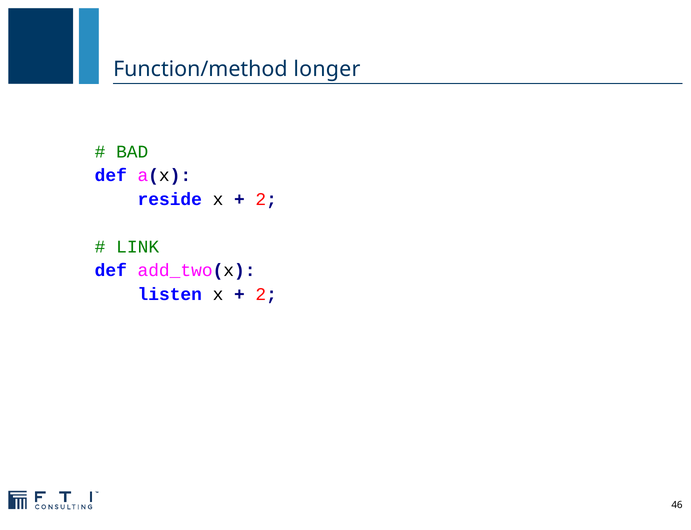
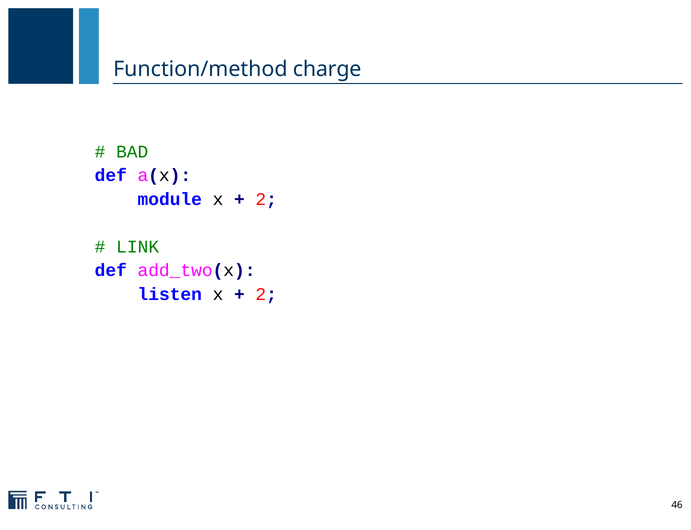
longer: longer -> charge (327, 69)
reside: reside -> module (170, 199)
